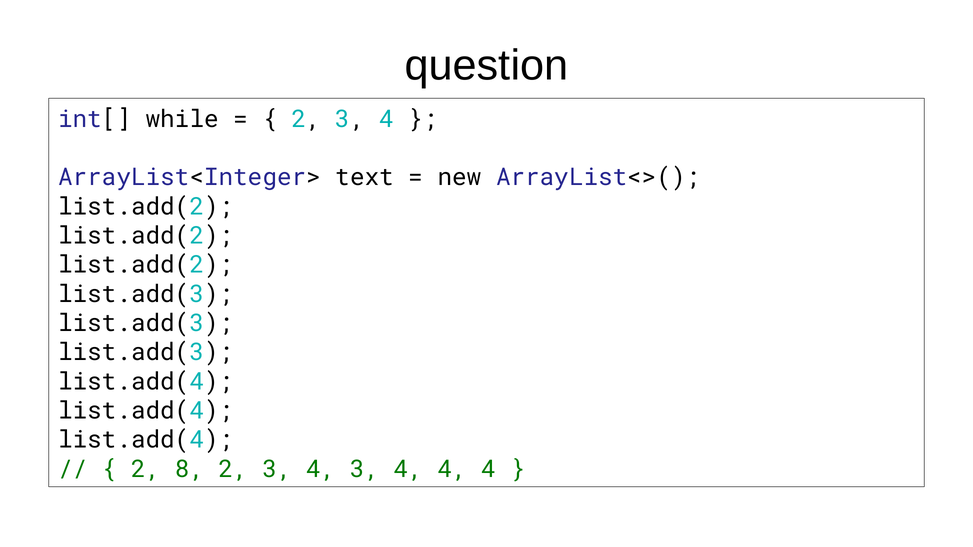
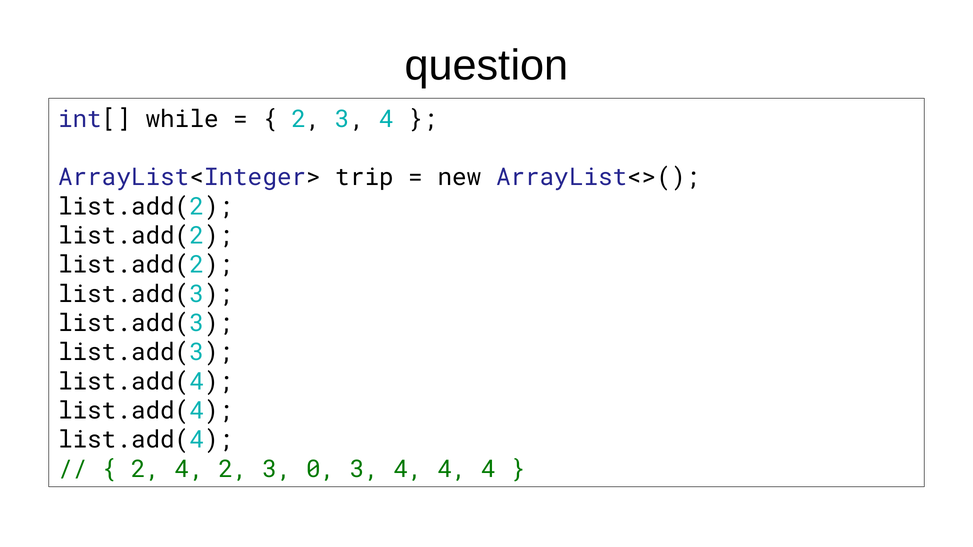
text: text -> trip (365, 178)
2 8: 8 -> 4 (190, 469)
4: 4 -> 0 (321, 469)
